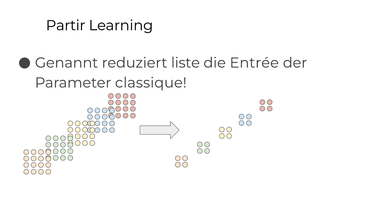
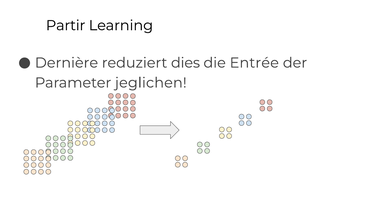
Genannt: Genannt -> Dernière (67, 63)
liste: liste -> dies (185, 63)
classique: classique -> jeglichen (151, 83)
